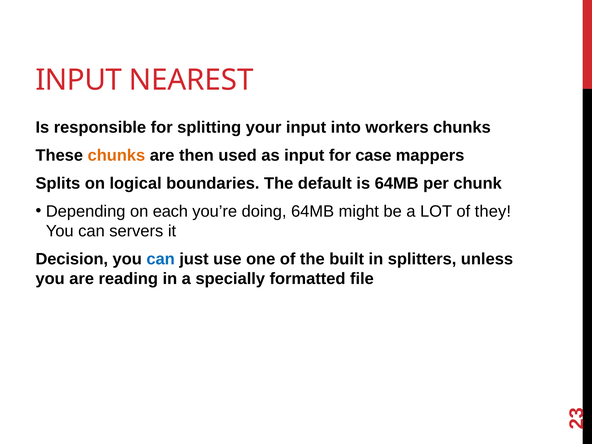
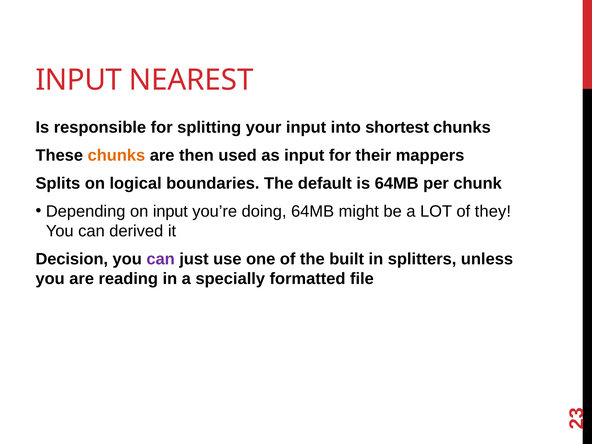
workers: workers -> shortest (397, 127)
case: case -> their (373, 155)
on each: each -> input (170, 211)
servers: servers -> derived (136, 231)
can colour: blue -> purple (161, 259)
